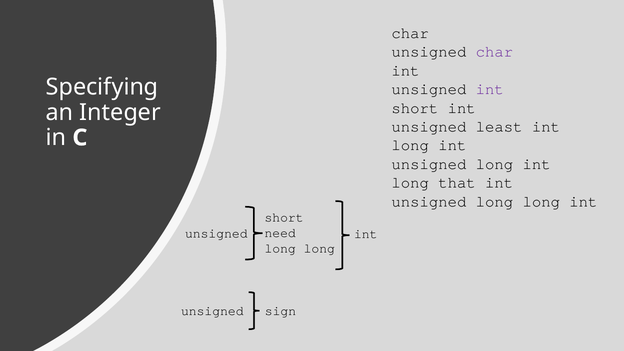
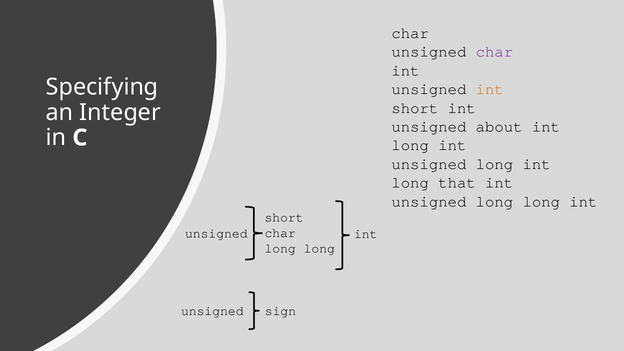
int colour: purple -> orange (490, 89)
least: least -> about (499, 127)
need: need -> char (280, 233)
